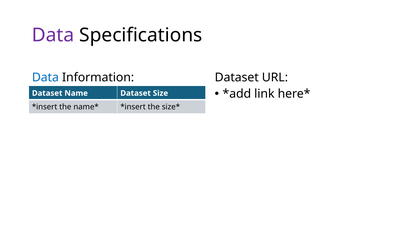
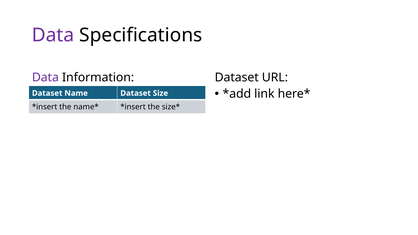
Data colour: blue -> purple (45, 78)
